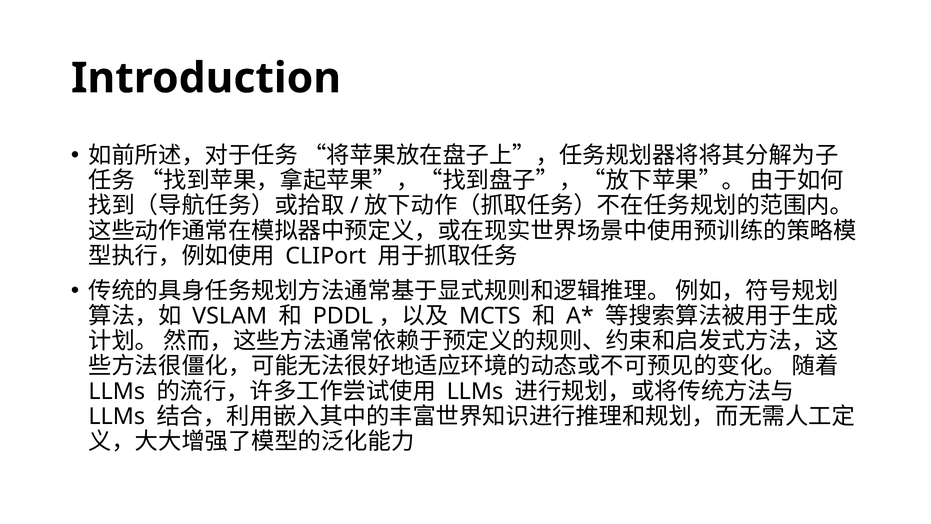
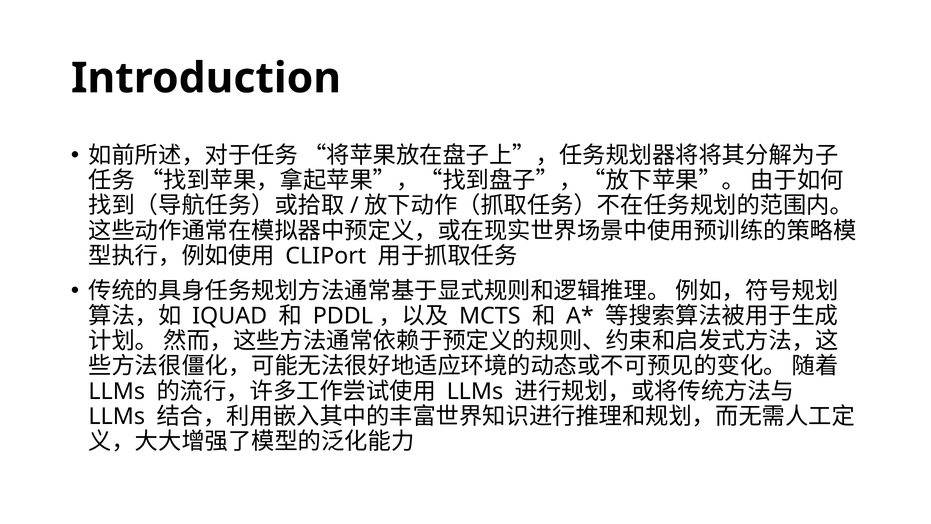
VSLAM: VSLAM -> IQUAD (230, 316)
